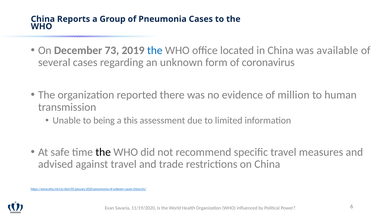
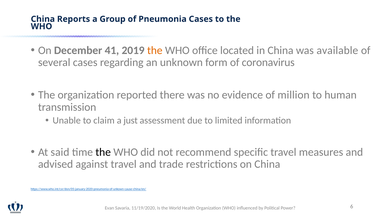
73: 73 -> 41 (112, 50)
the colour: blue -> orange (155, 50)
being: being -> claim (104, 121)
this: this -> just (131, 121)
safe: safe -> said (60, 152)
